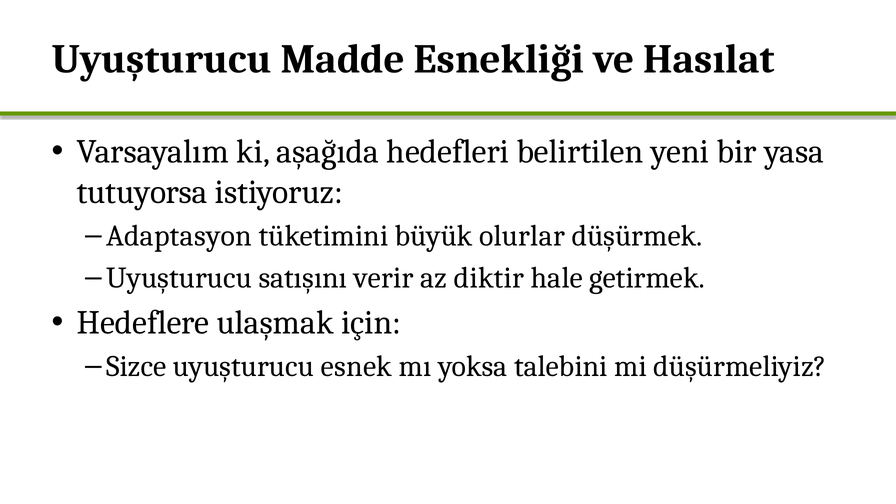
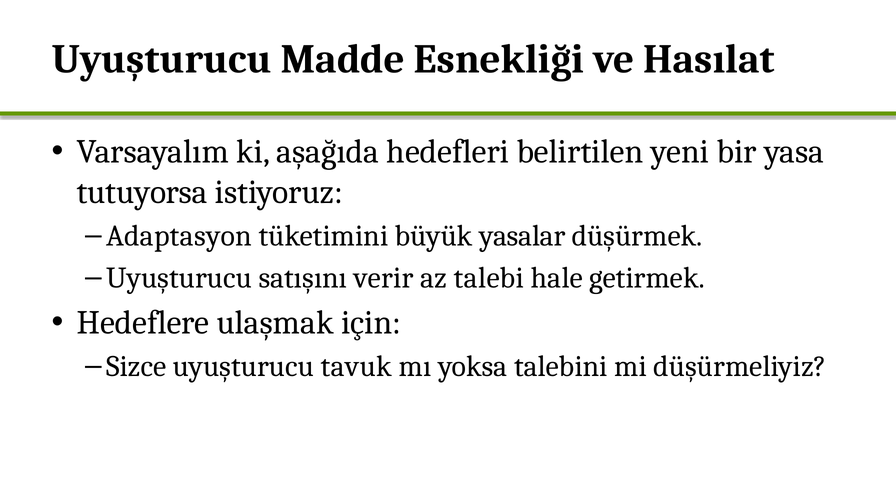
olurlar: olurlar -> yasalar (522, 236)
diktir: diktir -> talebi (489, 278)
esnek: esnek -> tavuk (356, 367)
